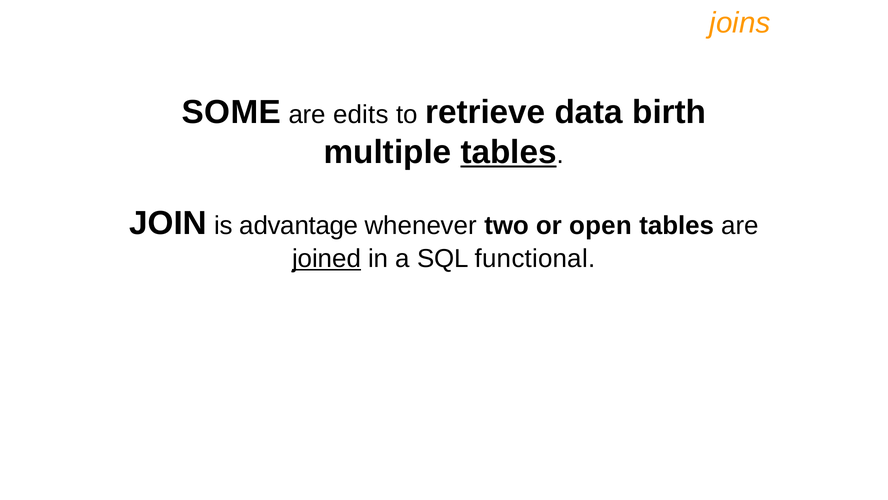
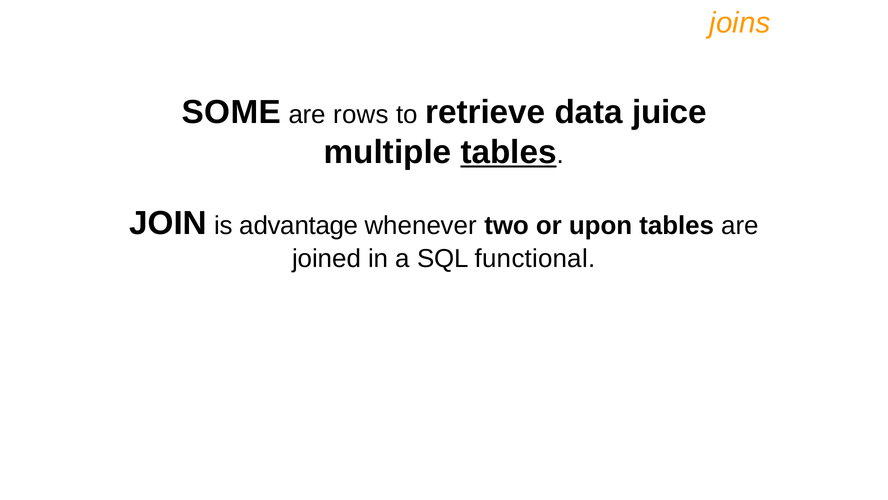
edits: edits -> rows (361, 115)
birth: birth -> juice (669, 112)
open: open -> upon (601, 226)
joined underline: present -> none (327, 258)
